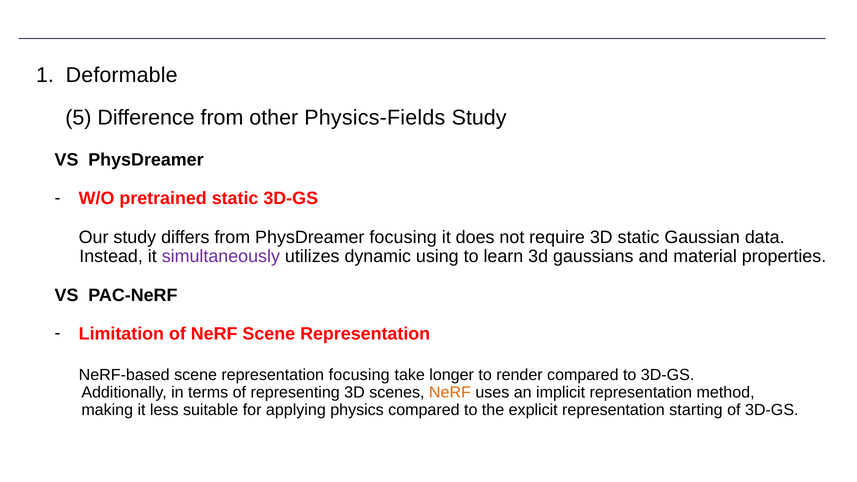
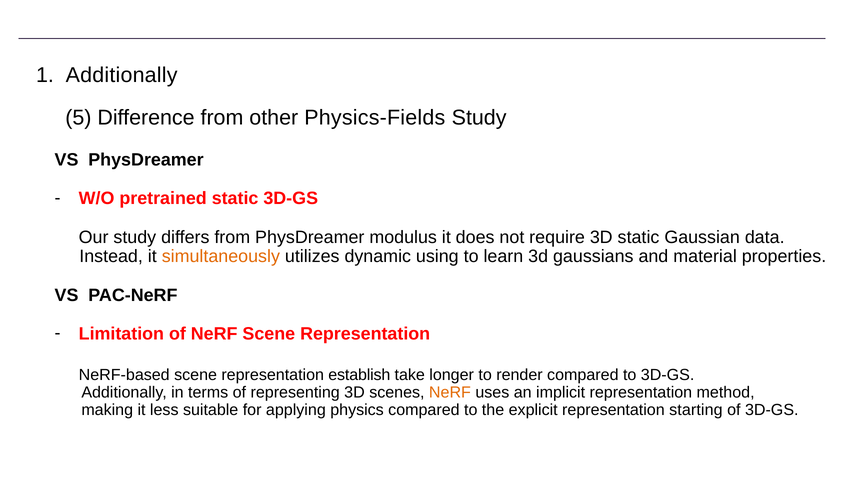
1 Deformable: Deformable -> Additionally (122, 75)
PhysDreamer focusing: focusing -> modulus (403, 237)
simultaneously colour: purple -> orange (221, 257)
representation focusing: focusing -> establish (359, 375)
